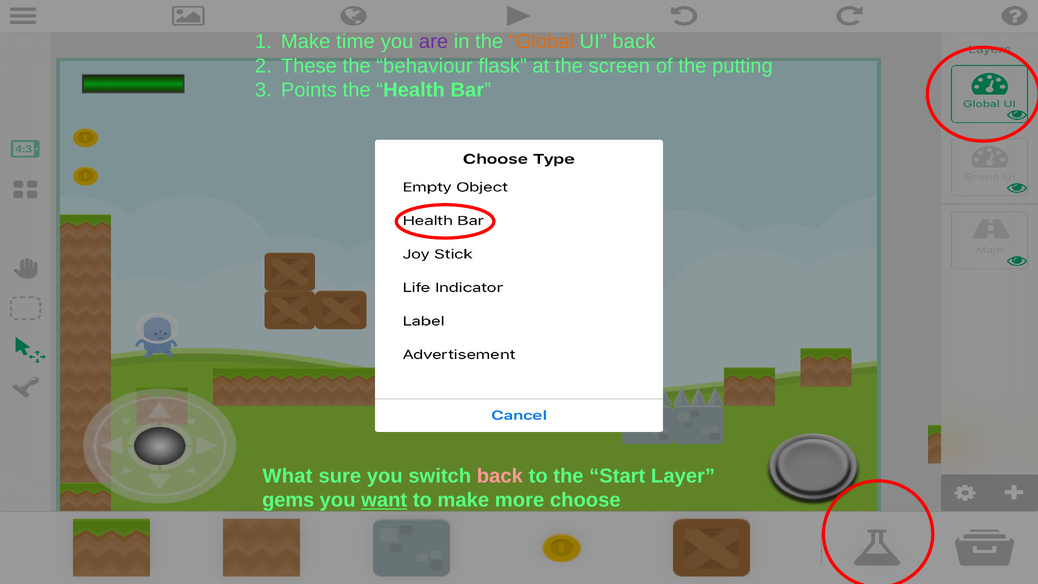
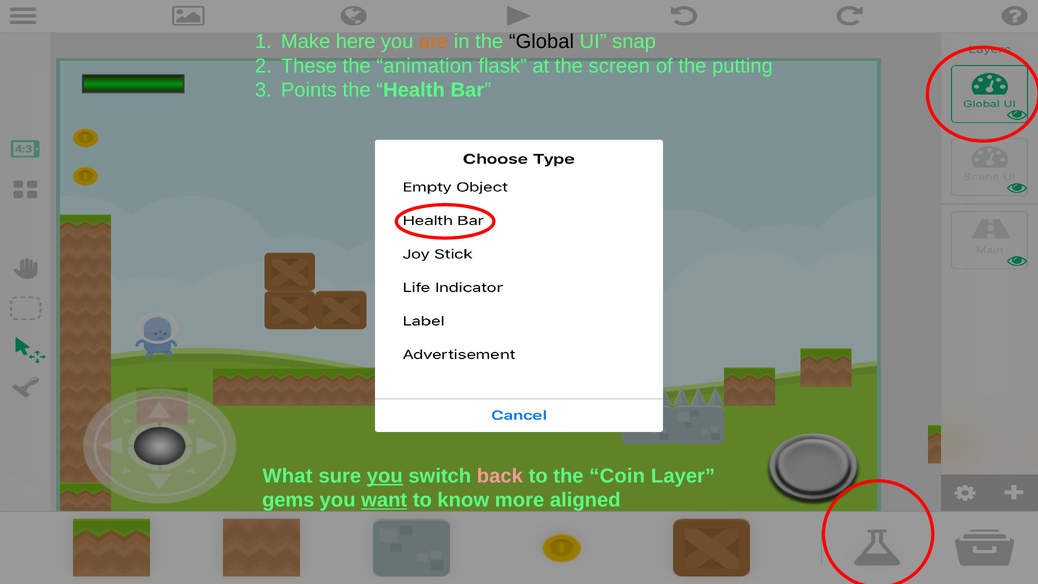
time: time -> here (356, 42)
are colour: purple -> orange (434, 42)
Global colour: orange -> black (541, 42)
UI back: back -> snap (634, 42)
behaviour: behaviour -> animation (424, 66)
you underline: none -> present (385, 476)
Start: Start -> Coin (617, 476)
to make: make -> know (463, 500)
choose: choose -> aligned (585, 500)
